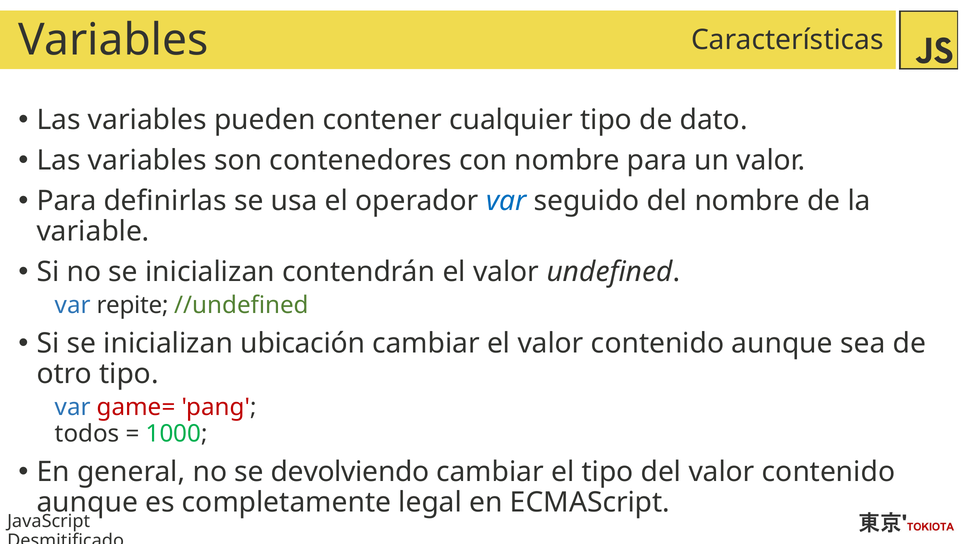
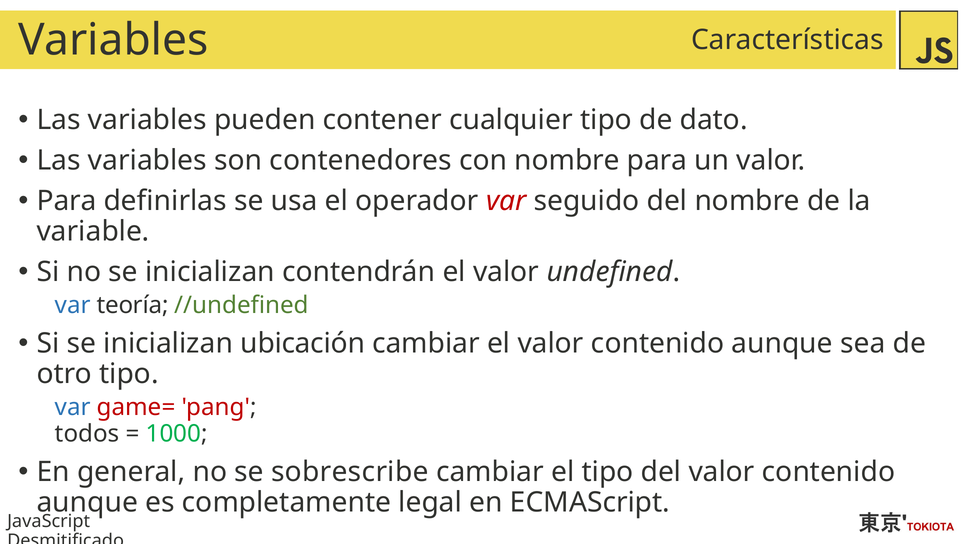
var colour: blue -> red (506, 201)
repite: repite -> teoría (133, 306)
devolviendo: devolviendo -> sobrescribe (350, 472)
